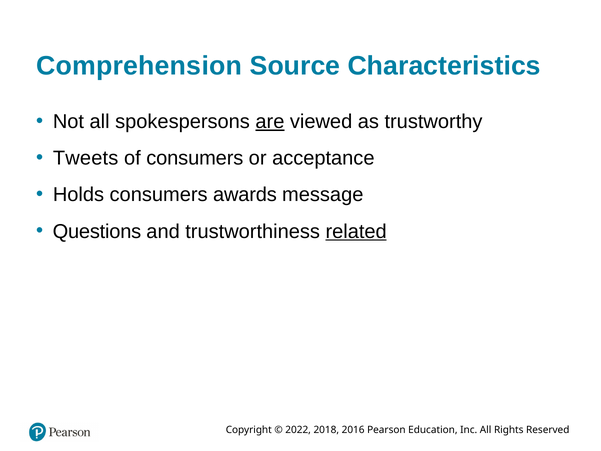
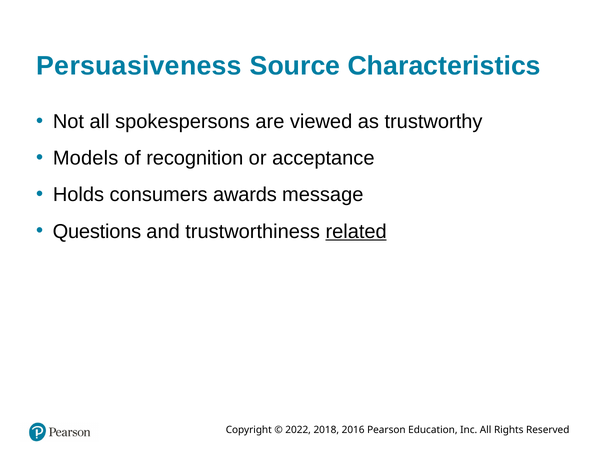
Comprehension: Comprehension -> Persuasiveness (139, 66)
are underline: present -> none (270, 122)
Tweets: Tweets -> Models (86, 158)
of consumers: consumers -> recognition (195, 158)
